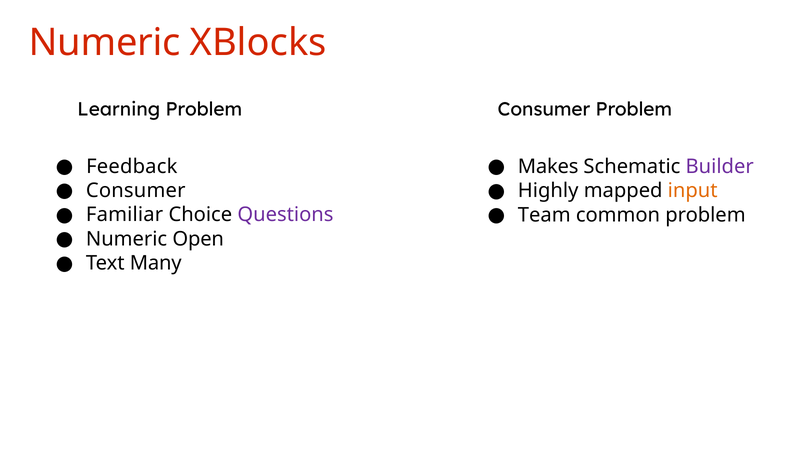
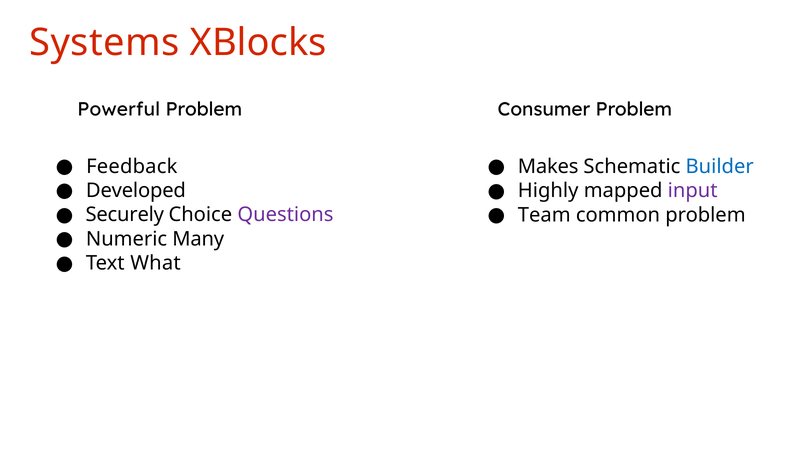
Numeric: Numeric -> Systems (104, 43)
Learning: Learning -> Powerful (119, 109)
Builder colour: purple -> blue (720, 166)
Consumer: Consumer -> Developed (136, 191)
input colour: orange -> purple (693, 191)
Familiar: Familiar -> Securely (125, 215)
Open: Open -> Many (198, 239)
Many: Many -> What (155, 263)
